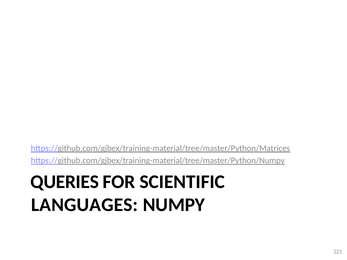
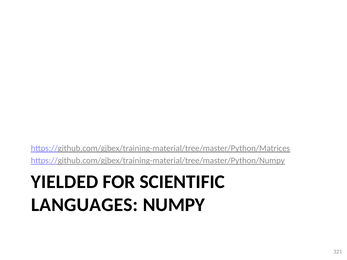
QUERIES: QUERIES -> YIELDED (65, 182)
